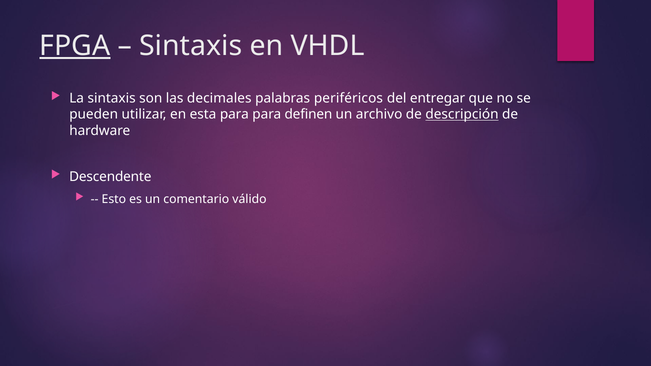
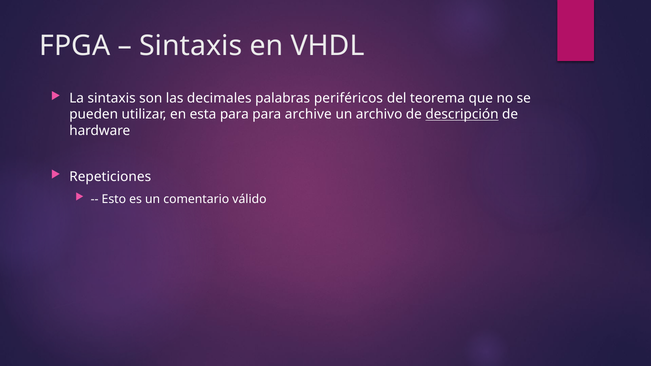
FPGA underline: present -> none (75, 46)
entregar: entregar -> teorema (437, 98)
definen: definen -> archive (308, 115)
Descendente: Descendente -> Repeticiones (110, 177)
